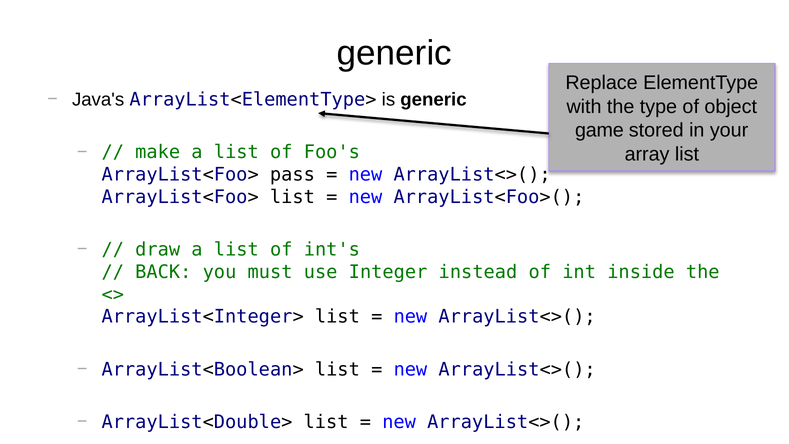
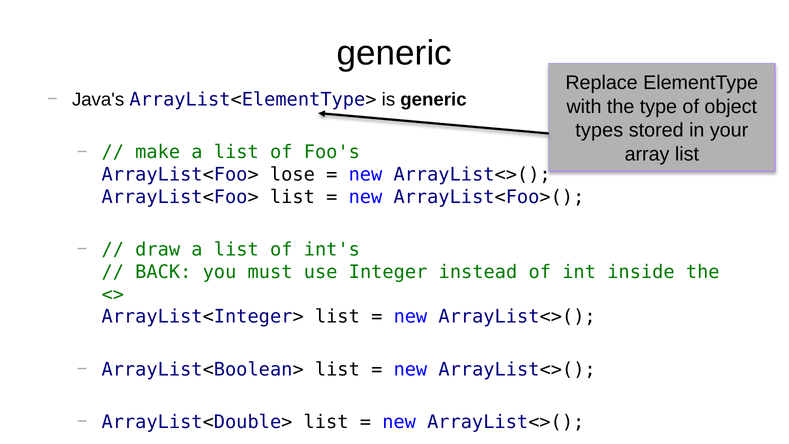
game: game -> types (599, 130)
pass: pass -> lose (292, 175)
